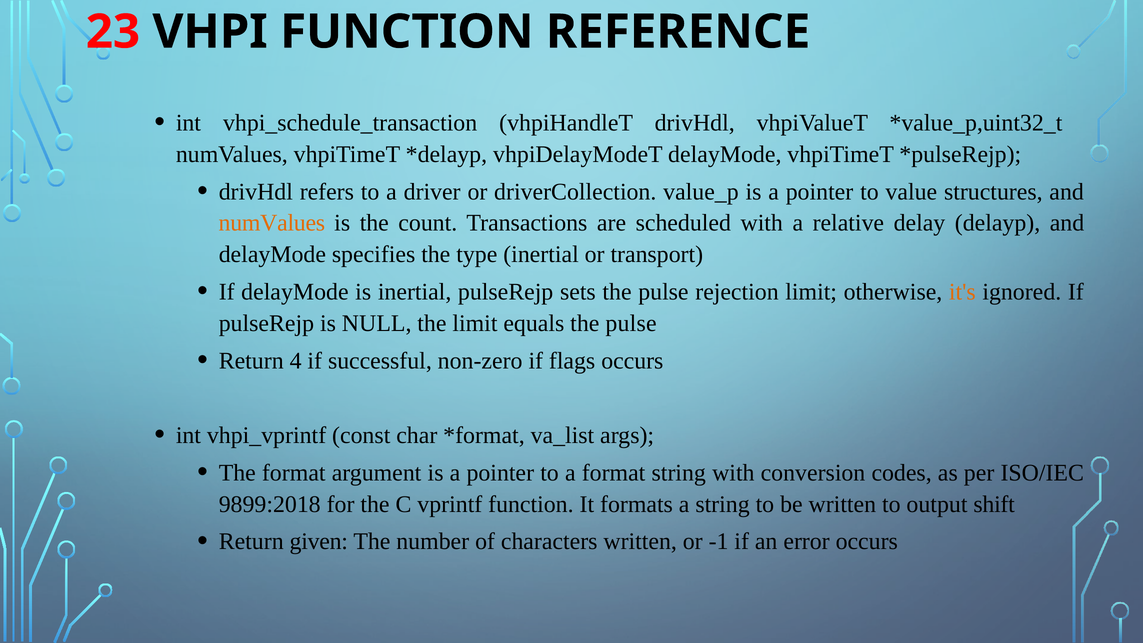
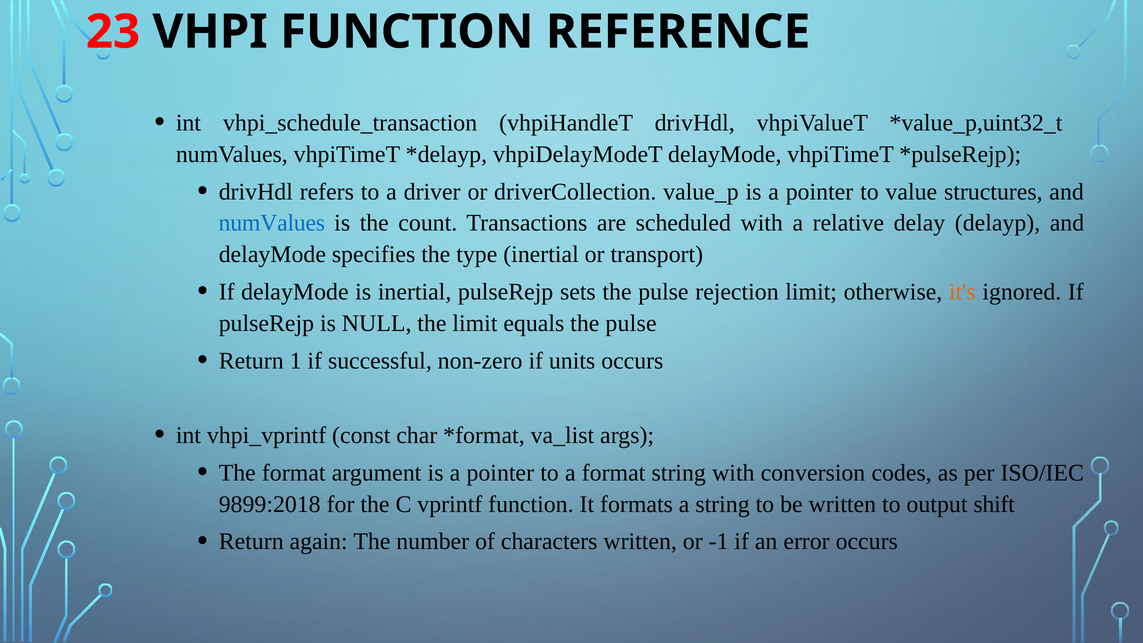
numValues colour: orange -> blue (272, 223)
4: 4 -> 1 (296, 361)
flags: flags -> units (572, 361)
given: given -> again (319, 541)
